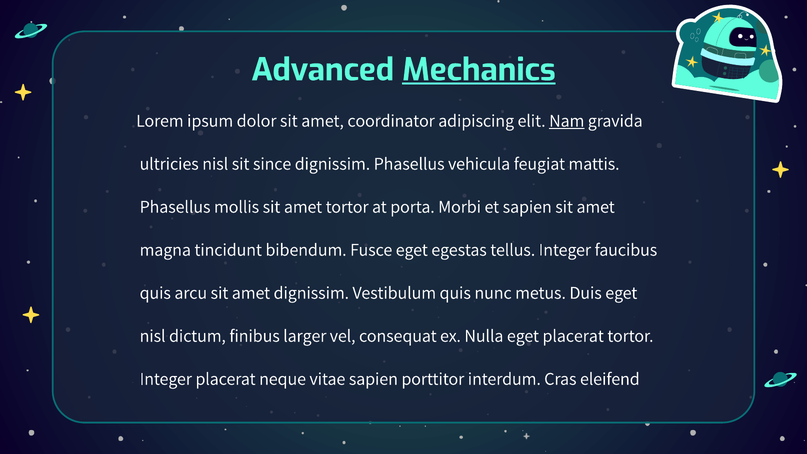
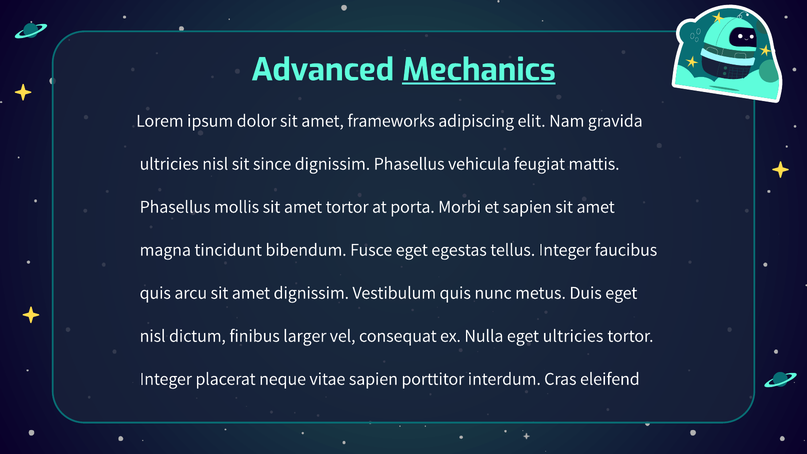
coordinator: coordinator -> frameworks (391, 121)
Nam underline: present -> none (567, 121)
eget placerat: placerat -> ultricies (573, 336)
